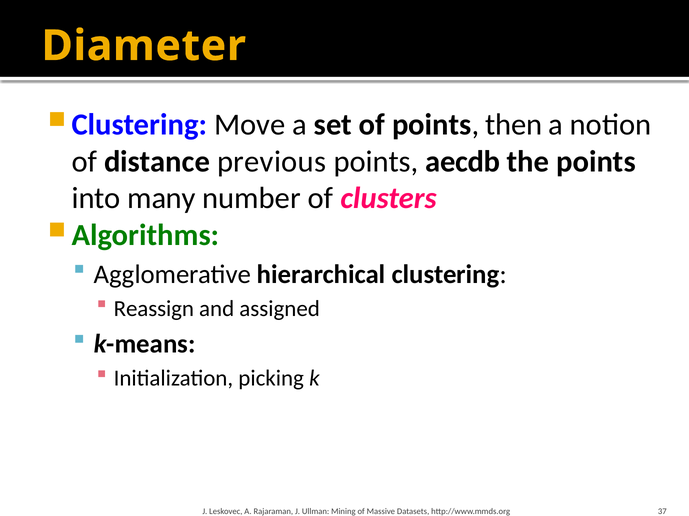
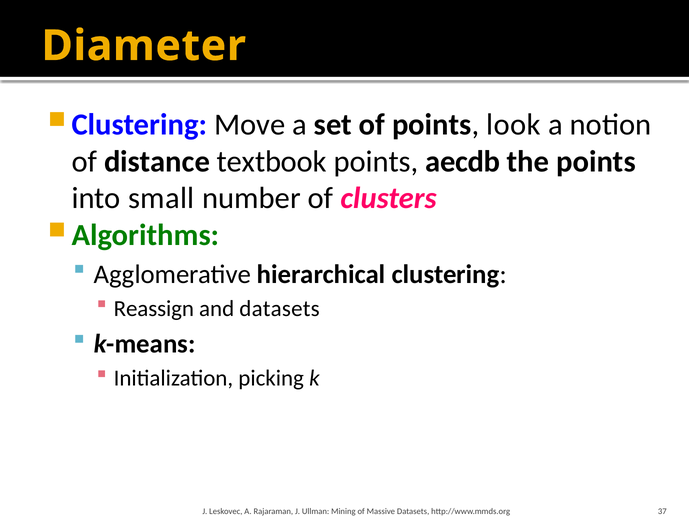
then: then -> look (513, 125)
previous: previous -> textbook (272, 162)
many: many -> small (161, 199)
and assigned: assigned -> datasets (279, 309)
